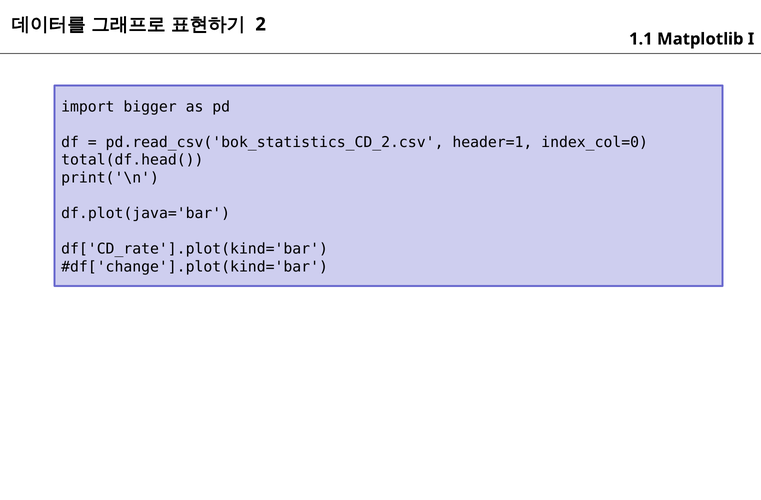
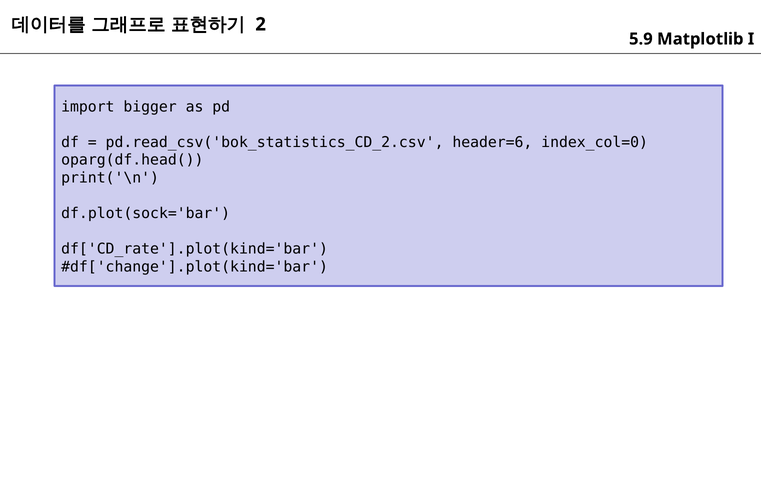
1.1: 1.1 -> 5.9 (641, 39)
header=1: header=1 -> header=6 (492, 142)
total(df.head(: total(df.head( -> oparg(df.head( (132, 160)
df.plot(java='bar: df.plot(java='bar -> df.plot(sock='bar (146, 213)
